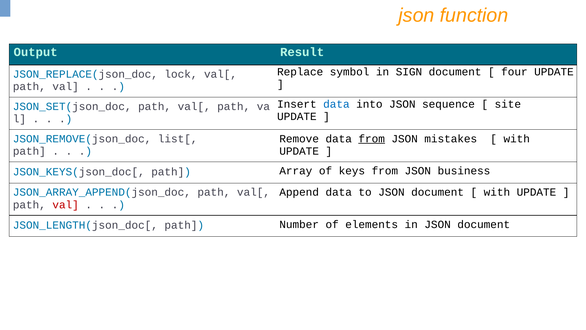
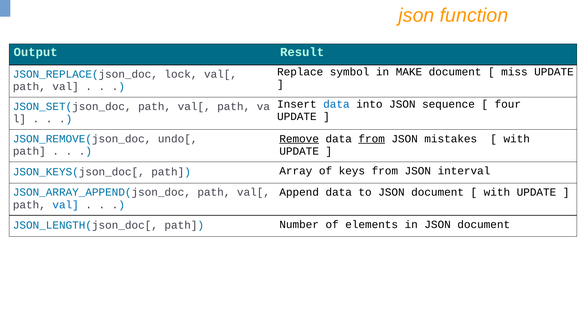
SIGN: SIGN -> MAKE (409, 72)
four: four -> miss (514, 72)
site: site -> four (508, 104)
list[: list[ -> undo[ (178, 139)
Remove underline: none -> present (299, 139)
business: business -> interval (464, 171)
val colour: red -> blue (66, 204)
